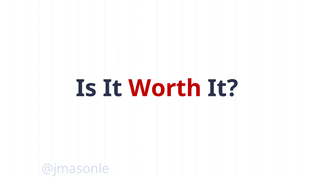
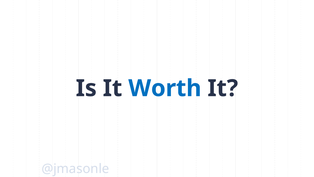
Worth colour: red -> blue (165, 88)
